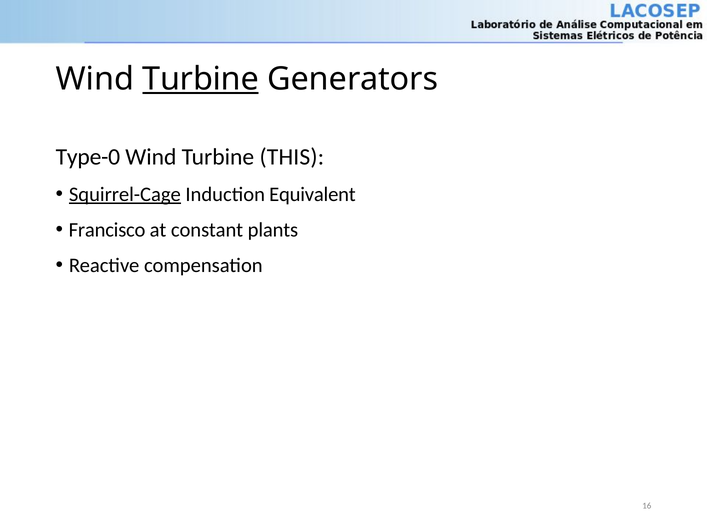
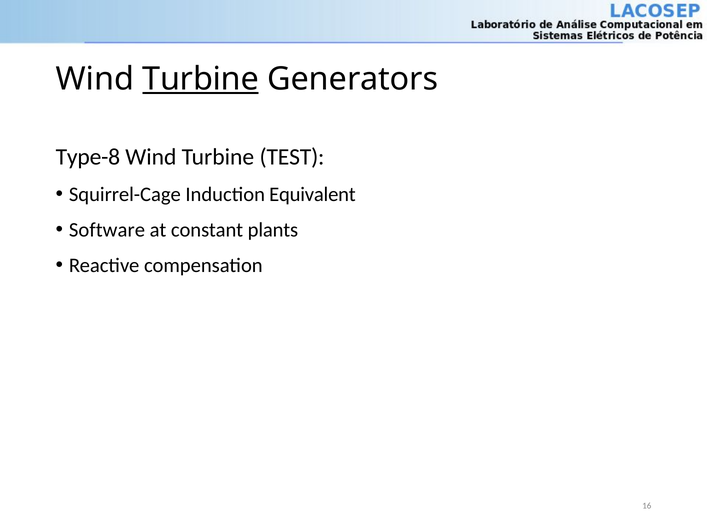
Type-0: Type-0 -> Type-8 (88, 157)
THIS: THIS -> TEST (292, 157)
Squirrel-Cage underline: present -> none (125, 194)
Francisco: Francisco -> Software (107, 230)
